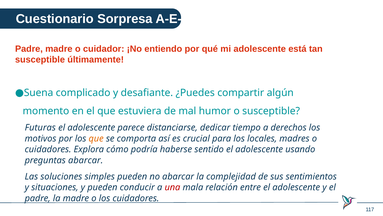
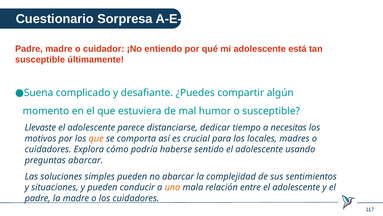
Futuras: Futuras -> Llevaste (40, 127)
derechos: derechos -> necesitas (289, 127)
una colour: red -> orange (172, 187)
